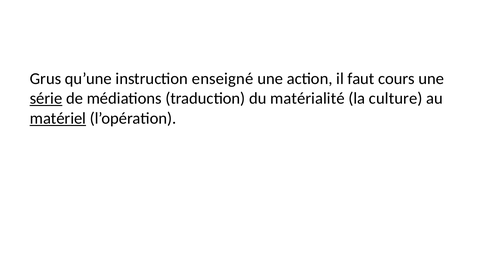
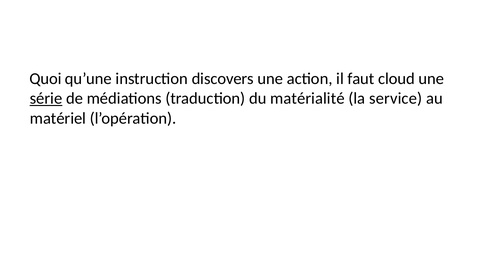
Grus: Grus -> Quoi (46, 79)
enseigné: enseigné -> discovers (223, 79)
cours: cours -> cloud (397, 79)
culture: culture -> service (396, 99)
matériel underline: present -> none (58, 119)
